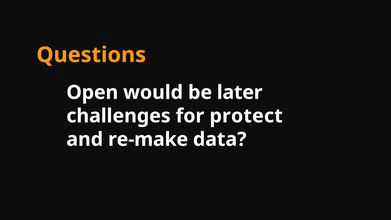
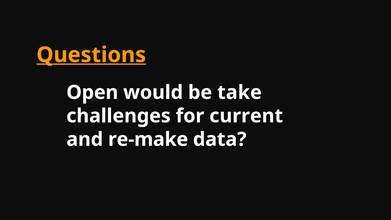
Questions underline: none -> present (91, 55)
later: later -> take (240, 92)
protect: protect -> current (246, 116)
